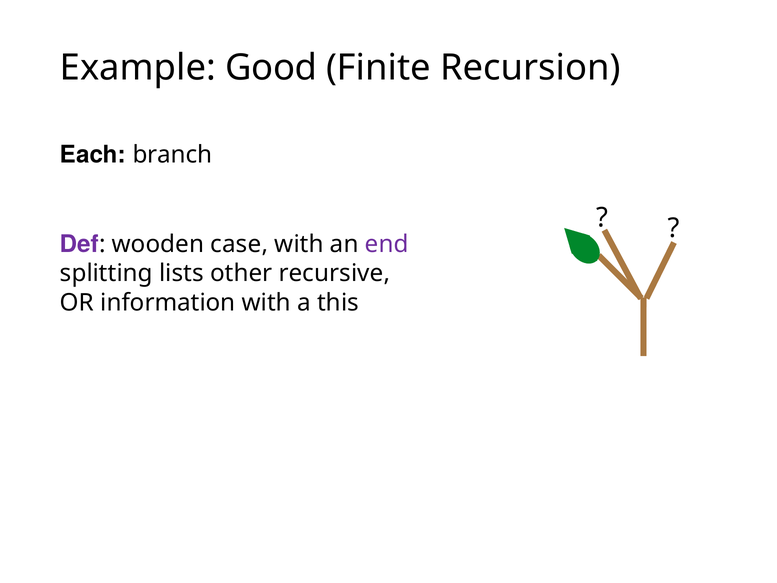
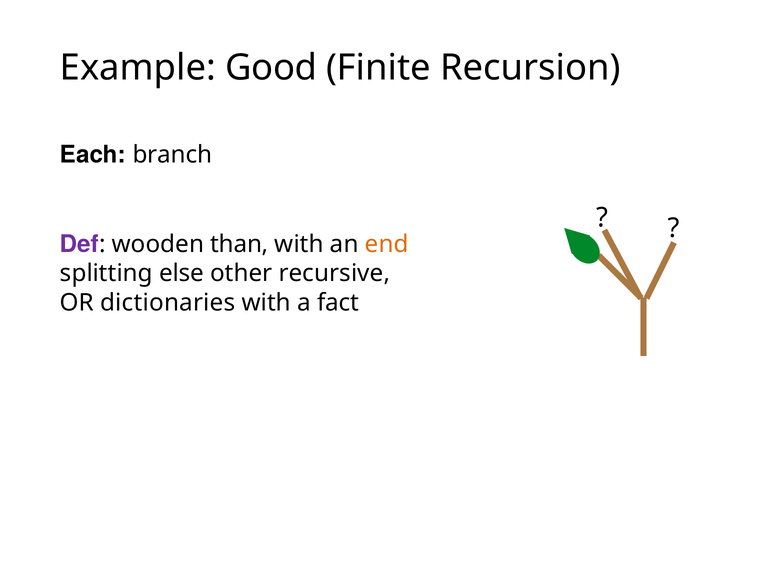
case: case -> than (239, 244)
end colour: purple -> orange (387, 244)
lists: lists -> else (181, 273)
information: information -> dictionaries (168, 302)
this: this -> fact (338, 302)
